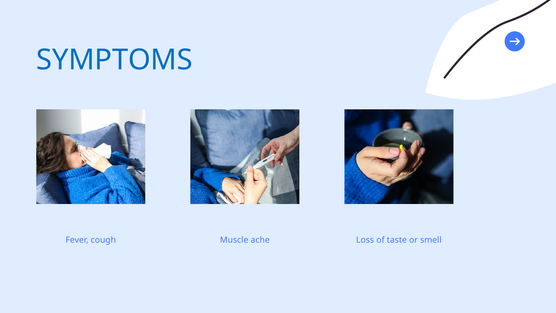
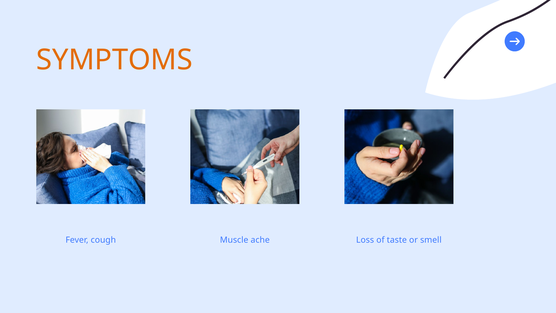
SYMPTOMS colour: blue -> orange (114, 60)
